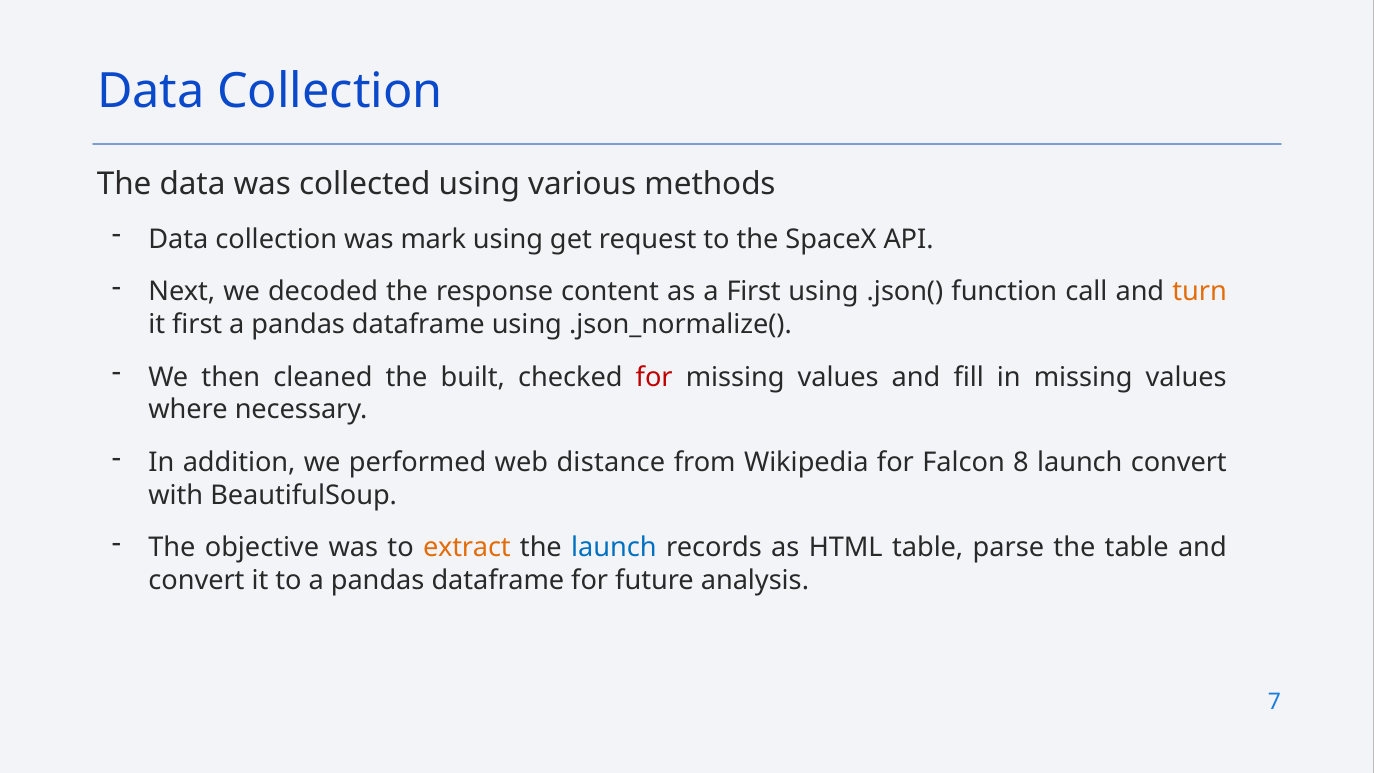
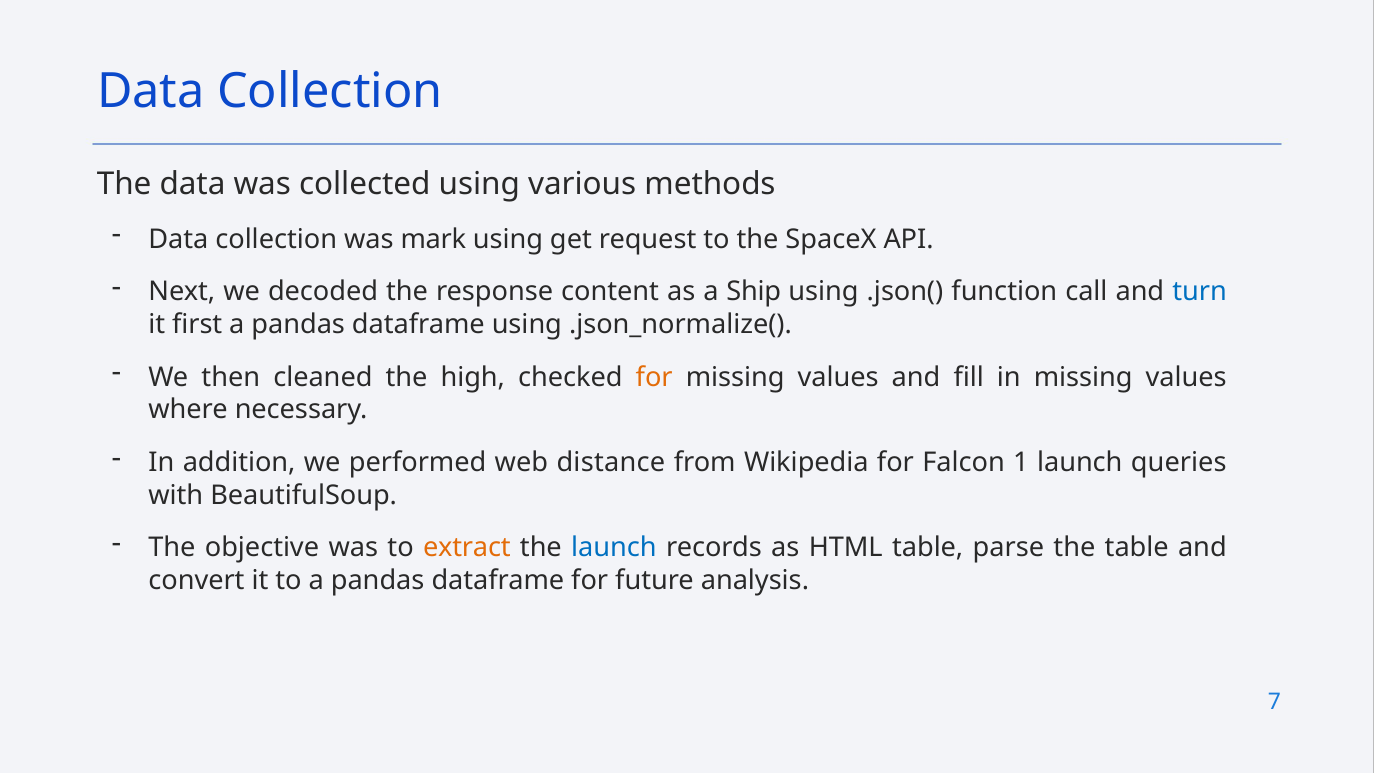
a First: First -> Ship (754, 292)
turn colour: orange -> blue (1200, 292)
built: built -> high (473, 377)
for colour: red -> orange (654, 377)
8: 8 -> 1 (1021, 462)
launch convert: convert -> queries (1179, 462)
